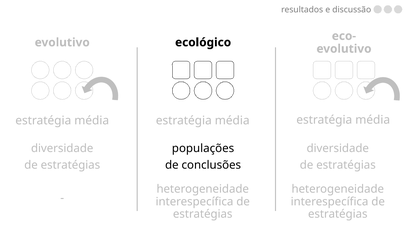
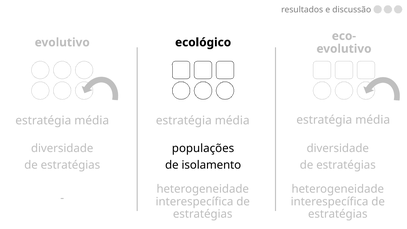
conclusões: conclusões -> isolamento (211, 165)
